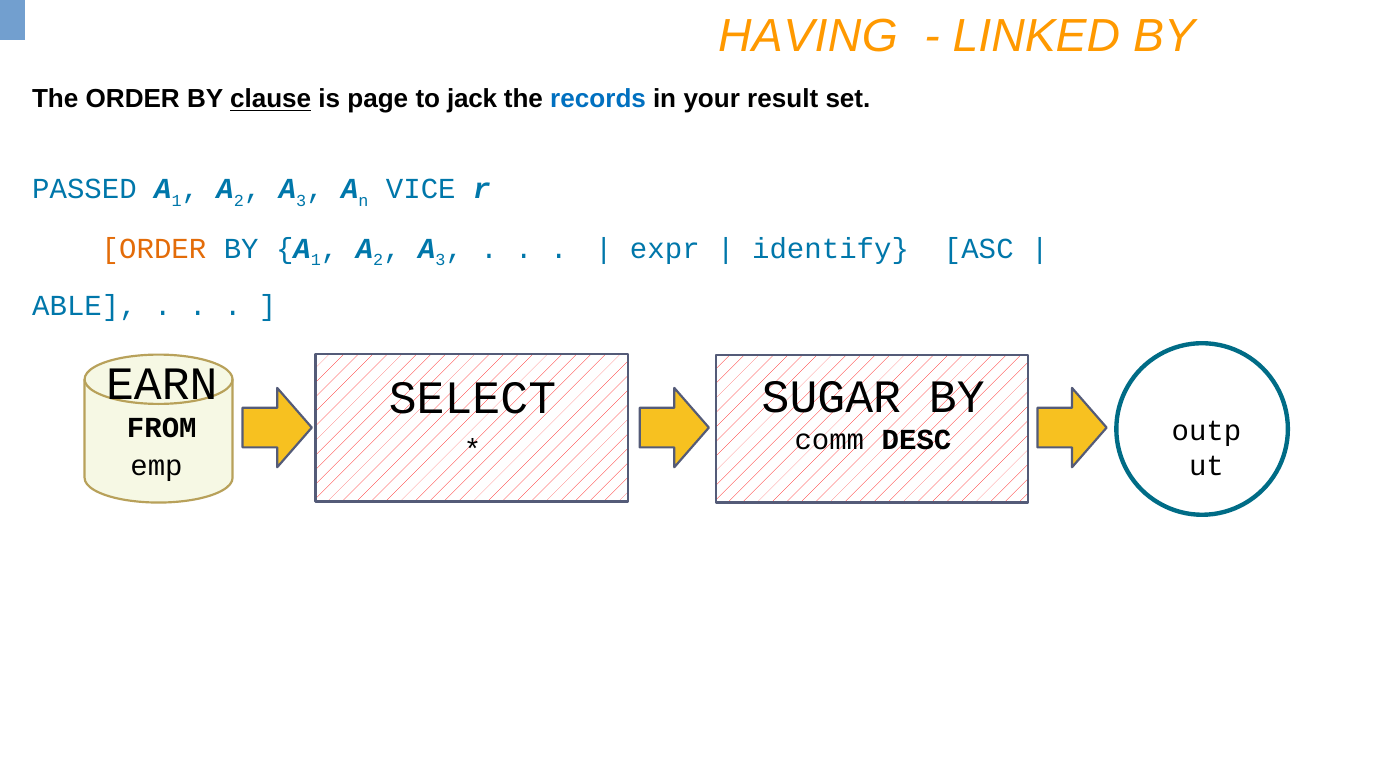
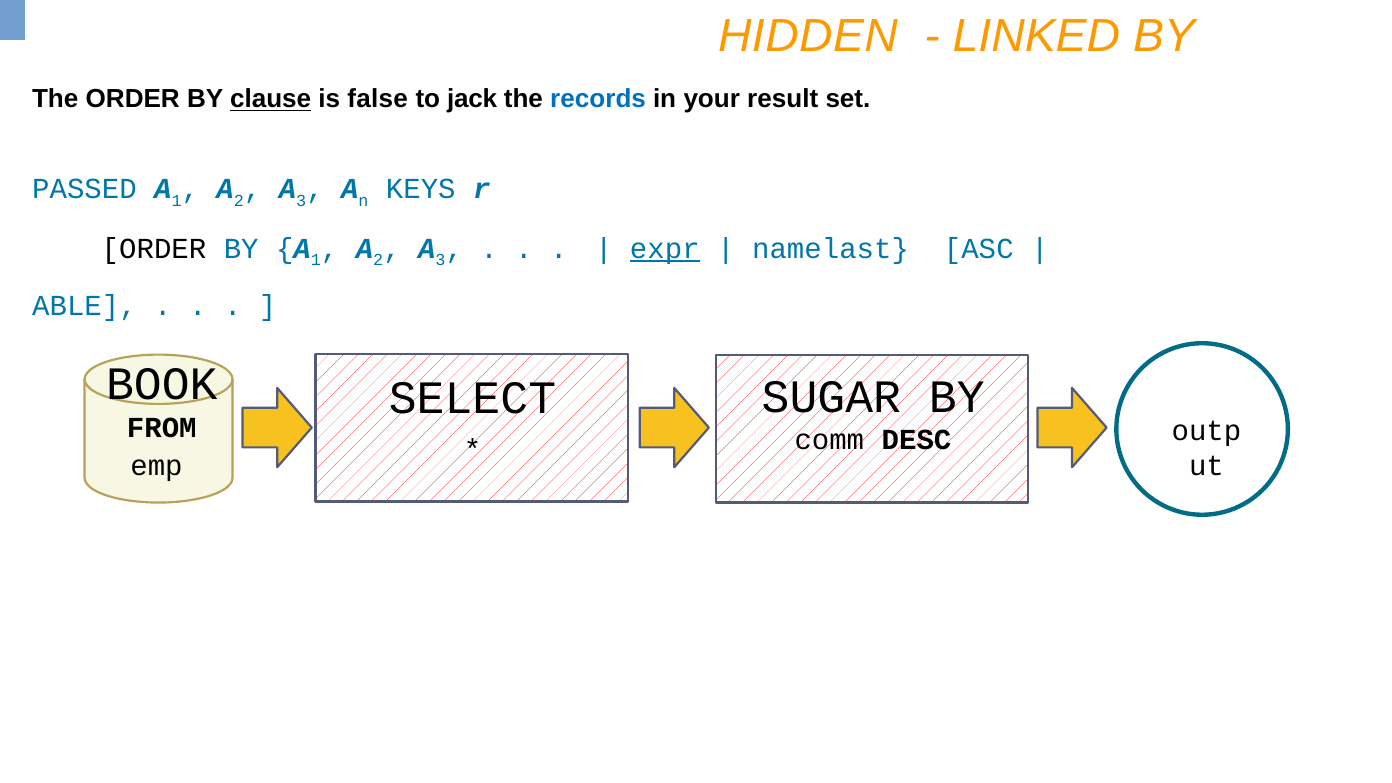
HAVING: HAVING -> HIDDEN (808, 36)
page: page -> false (378, 99)
VICE: VICE -> KEYS (421, 189)
ORDER colour: orange -> black (154, 249)
expr underline: none -> present (665, 249)
identify: identify -> namelast (831, 249)
EARN: EARN -> BOOK (162, 384)
